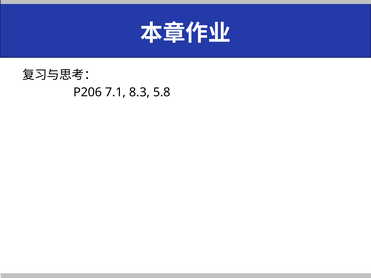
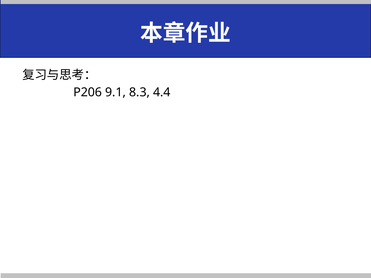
7.1: 7.1 -> 9.1 (116, 92)
5.8: 5.8 -> 4.4 (162, 92)
